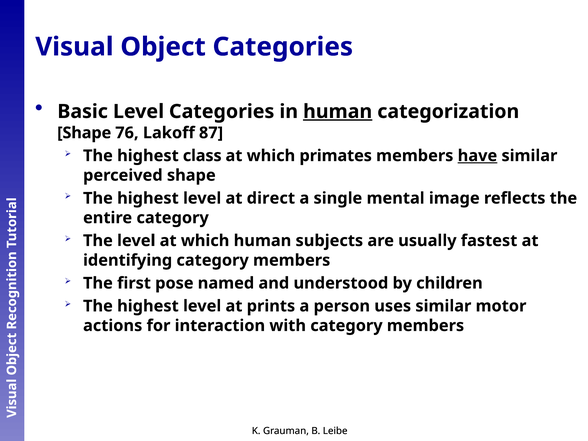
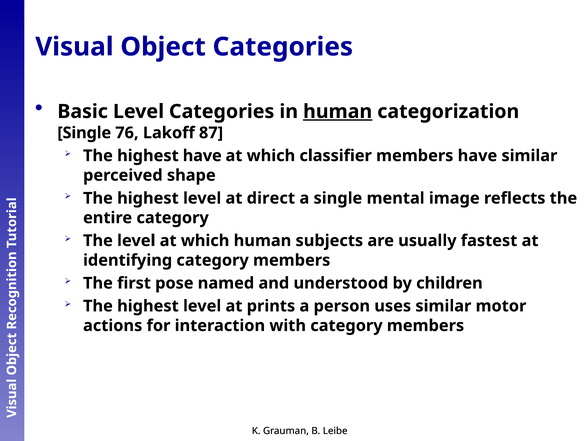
Shape: Shape -> Single (84, 133)
highest class: class -> have (202, 156)
primates: primates -> classifier (336, 156)
have underline: present -> none (477, 156)
